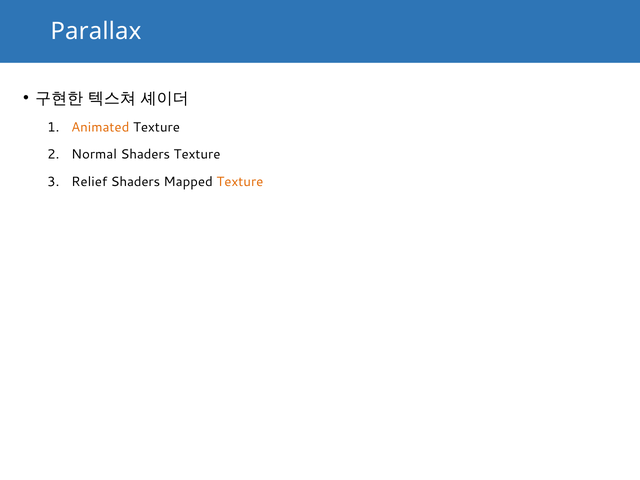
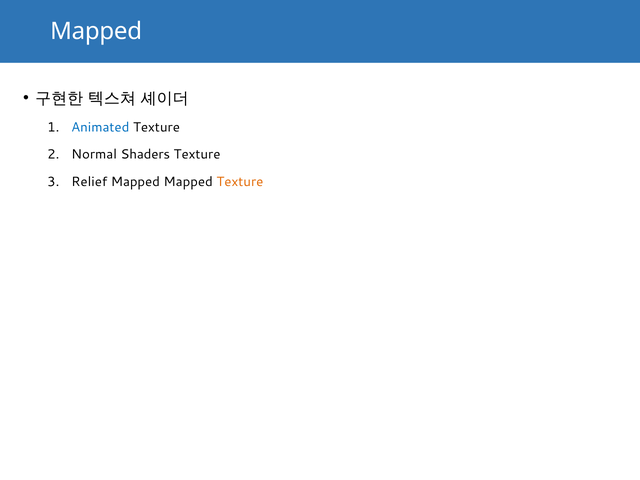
Parallax: Parallax -> Mapped (96, 31)
Animated colour: orange -> blue (100, 127)
Relief Shaders: Shaders -> Mapped (135, 182)
